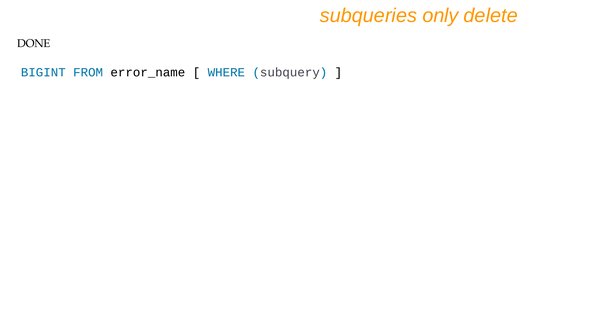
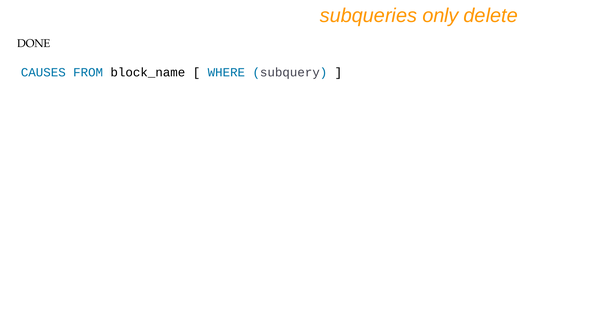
BIGINT: BIGINT -> CAUSES (43, 72)
error_name: error_name -> block_name (148, 72)
